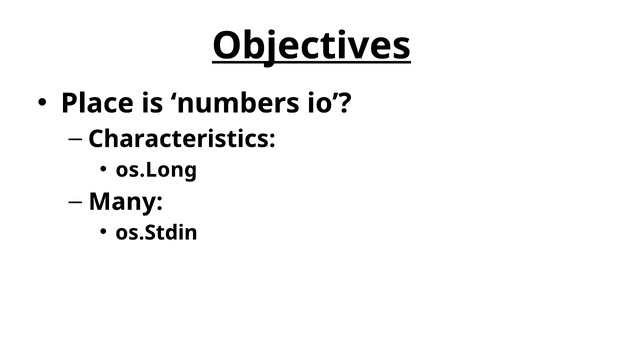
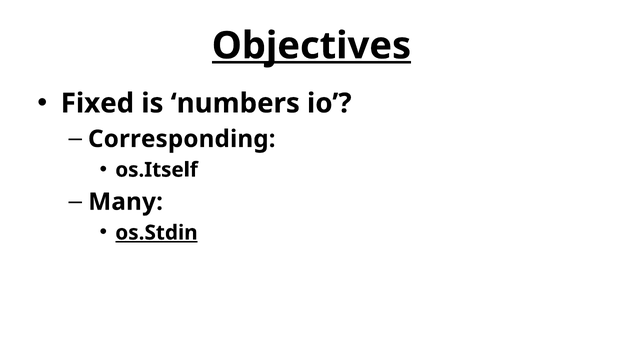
Place: Place -> Fixed (97, 103)
Characteristics: Characteristics -> Corresponding (182, 139)
os.Long: os.Long -> os.Itself (157, 170)
os.Stdin underline: none -> present (156, 233)
